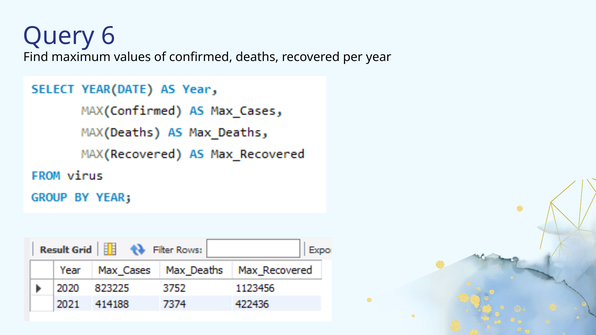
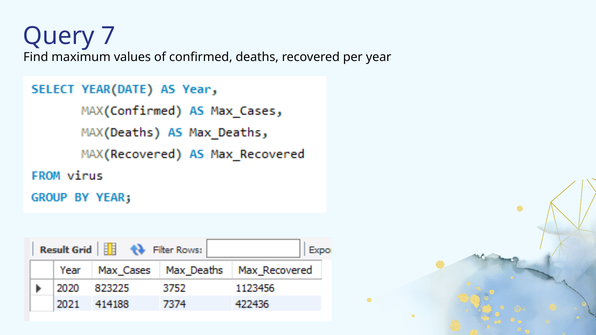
6: 6 -> 7 (108, 36)
